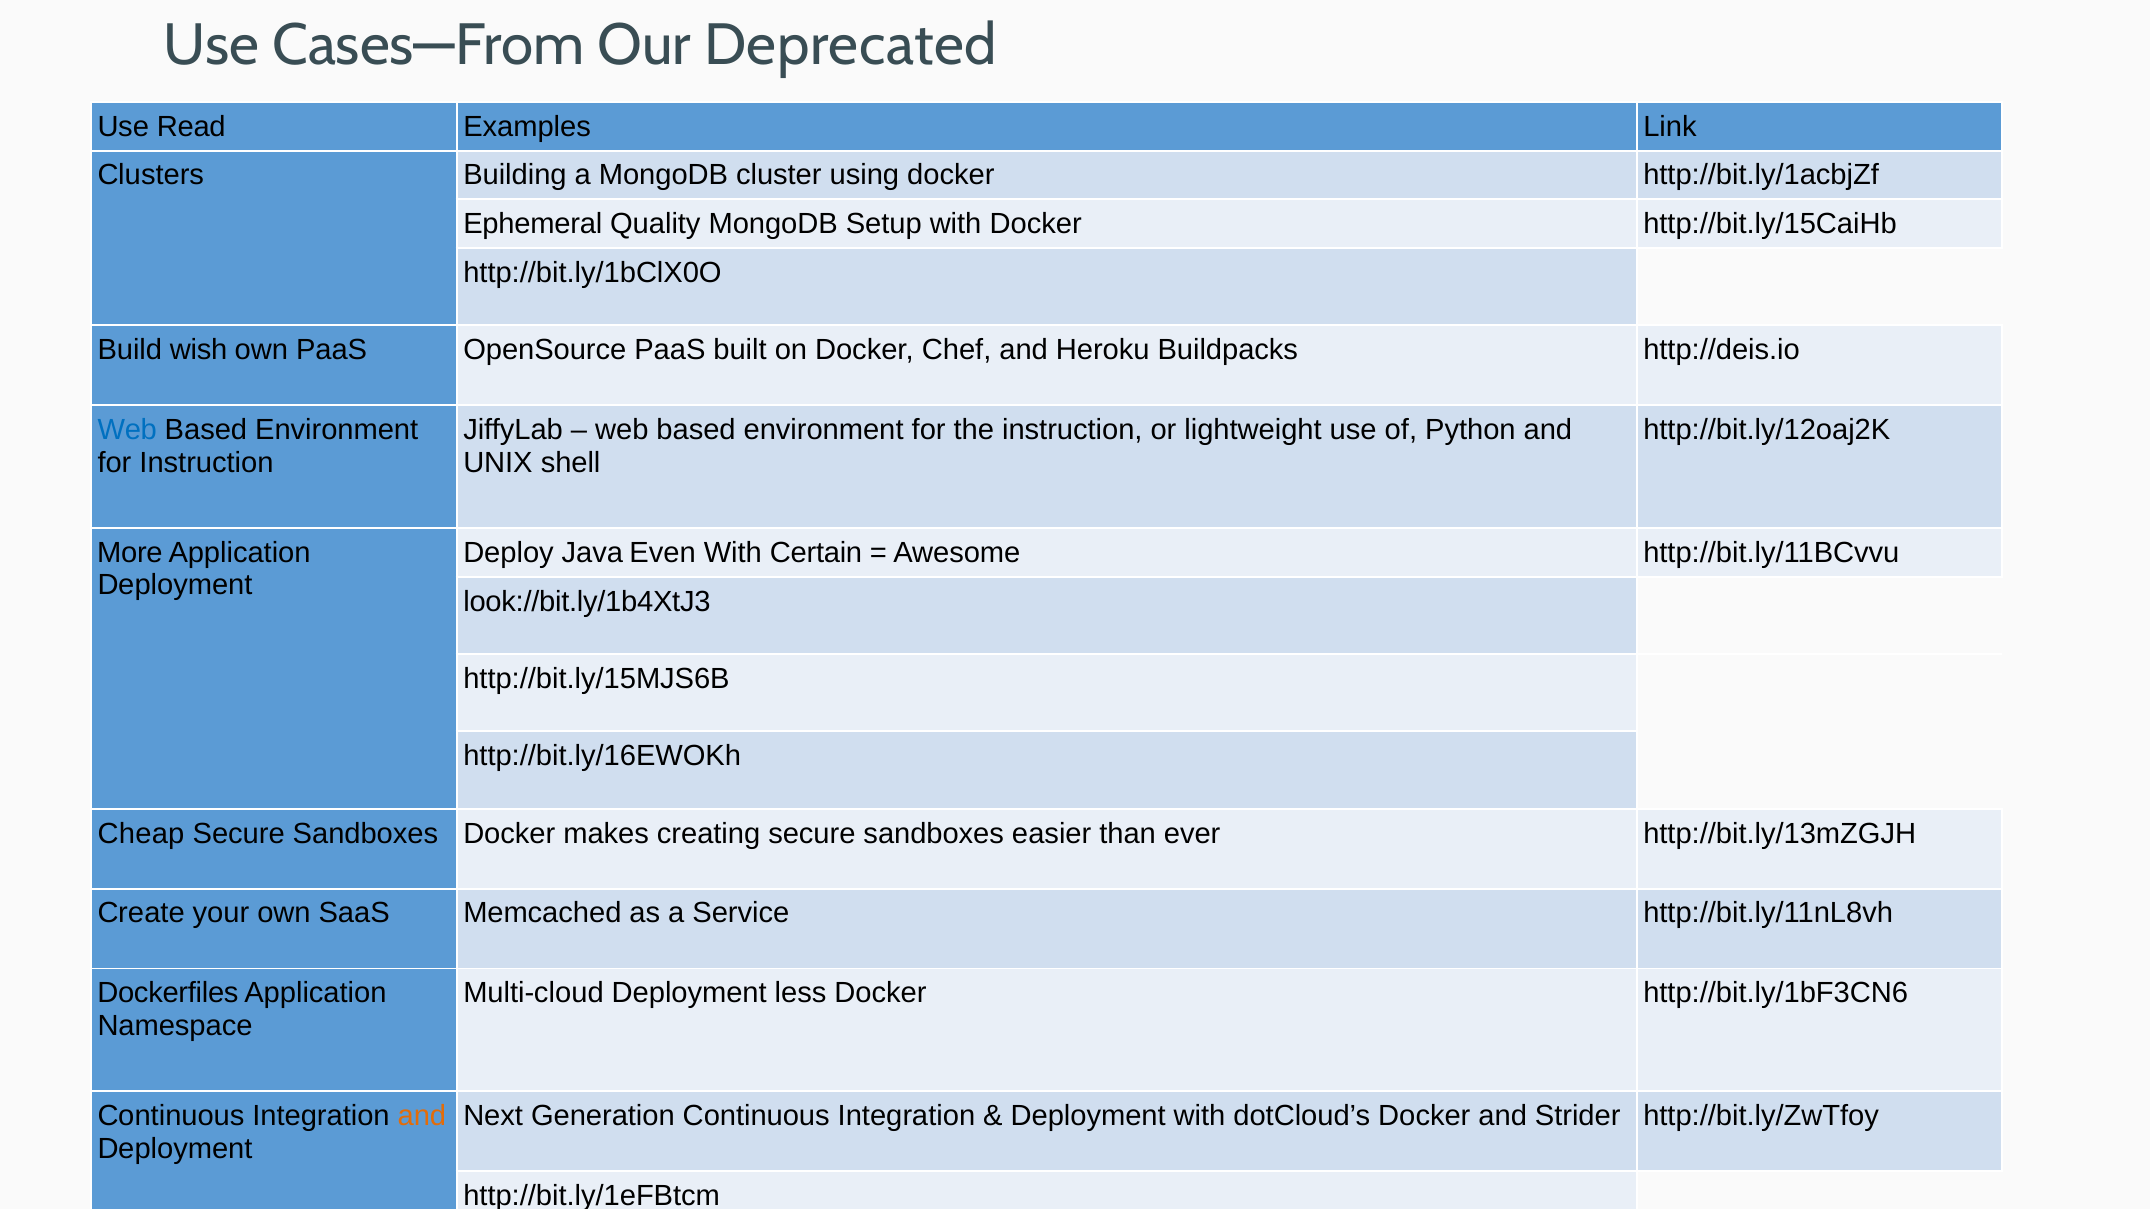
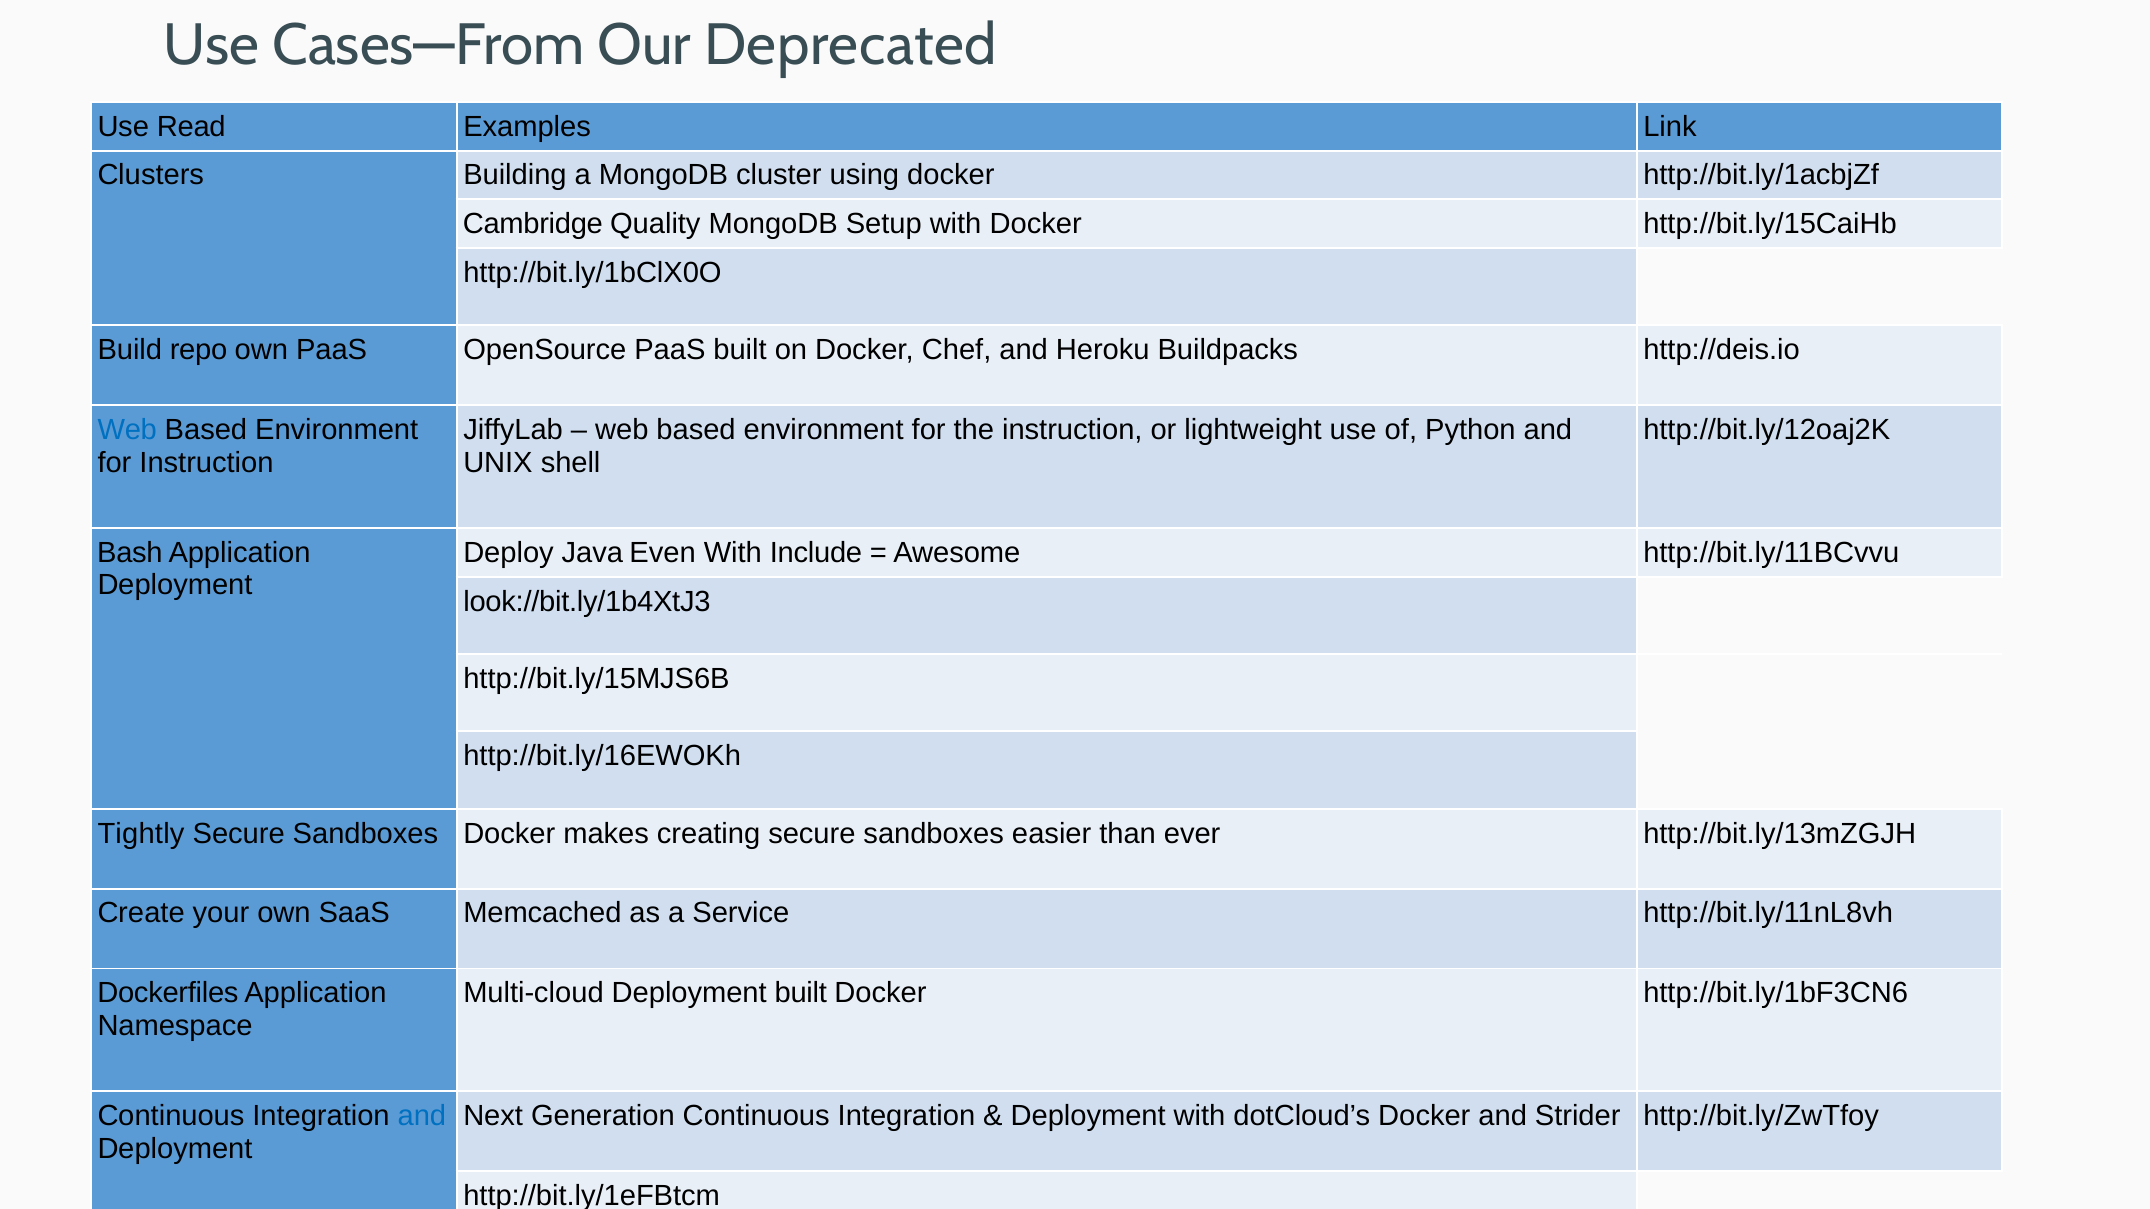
Ephemeral: Ephemeral -> Cambridge (533, 224)
wish: wish -> repo (199, 350)
More: More -> Bash (130, 553)
Certain: Certain -> Include (816, 553)
Cheap: Cheap -> Tightly (141, 834)
Deployment less: less -> built (801, 994)
and colour: orange -> blue (422, 1117)
